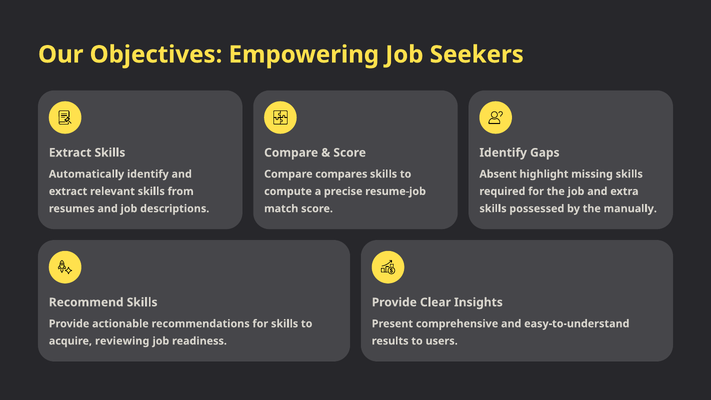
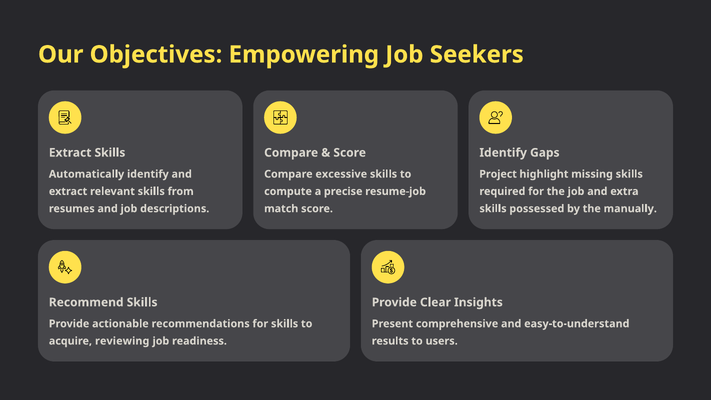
compares: compares -> excessive (341, 174)
Absent: Absent -> Project (498, 174)
